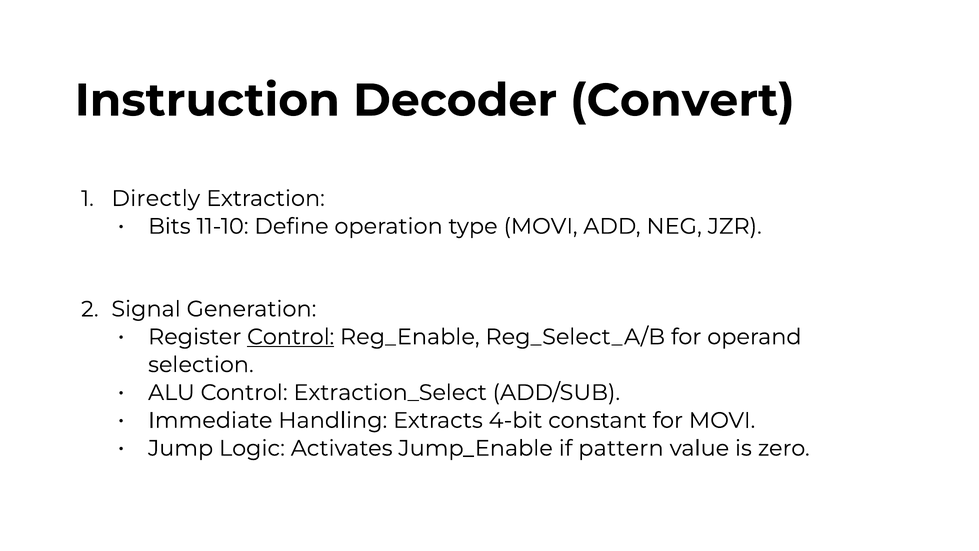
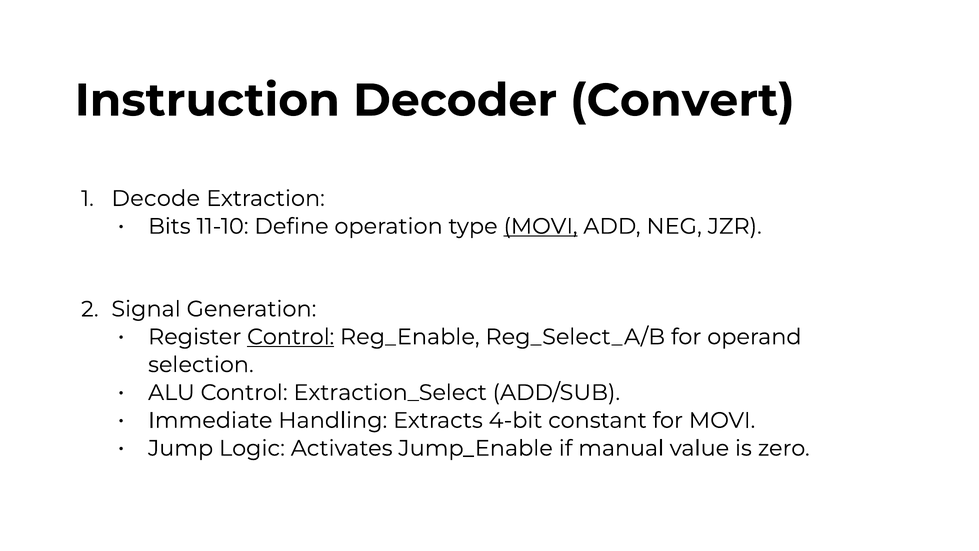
Directly: Directly -> Decode (156, 198)
MOVI underline: none -> present (541, 226)
pattern: pattern -> manual (621, 448)
